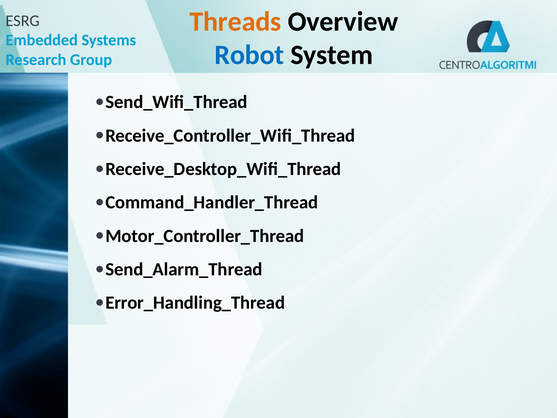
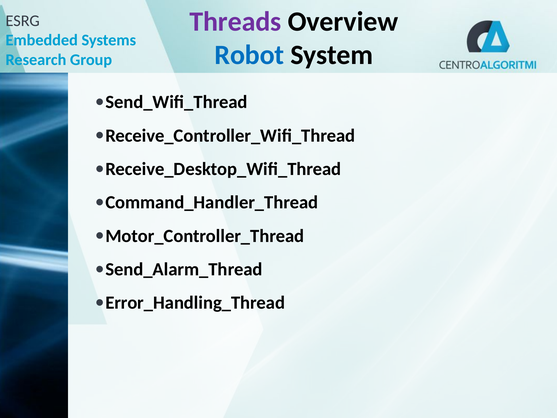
Threads colour: orange -> purple (235, 22)
